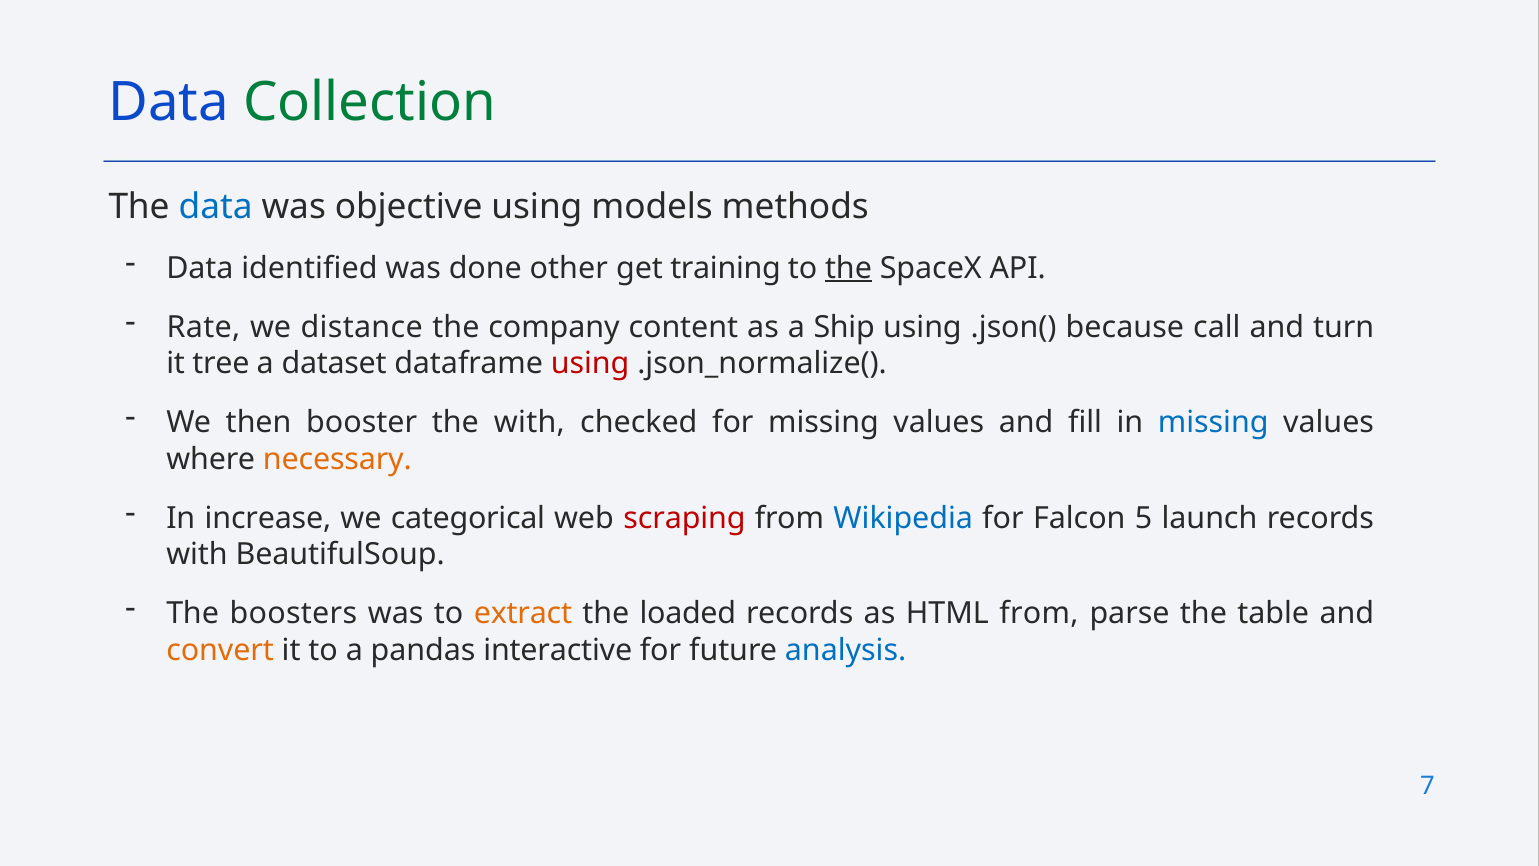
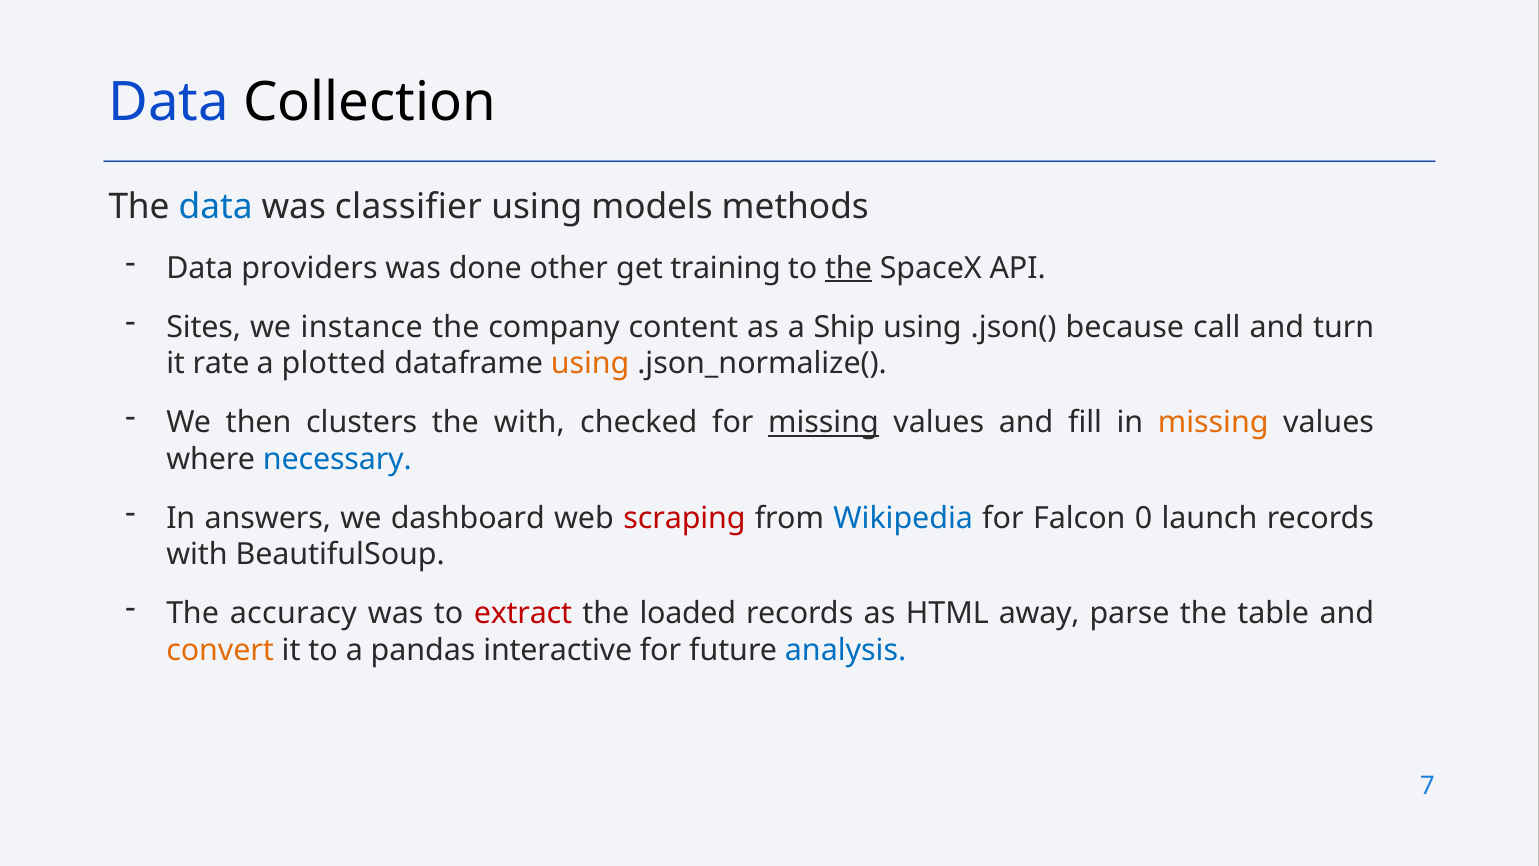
Collection colour: green -> black (369, 103)
objective: objective -> classifier (408, 206)
identified: identified -> providers (309, 268)
Rate: Rate -> Sites (204, 327)
distance: distance -> instance (362, 327)
tree: tree -> rate (221, 363)
dataset: dataset -> plotted (334, 363)
using colour: red -> orange (590, 363)
booster: booster -> clusters (362, 422)
missing underline: none -> present (823, 422)
missing colour: blue -> orange (1213, 422)
necessary colour: orange -> blue (337, 459)
increase: increase -> answers (268, 518)
categorical: categorical -> dashboard (468, 518)
5: 5 -> 0 (1144, 518)
boosters: boosters -> accuracy (293, 614)
extract colour: orange -> red (523, 614)
HTML from: from -> away (1039, 614)
